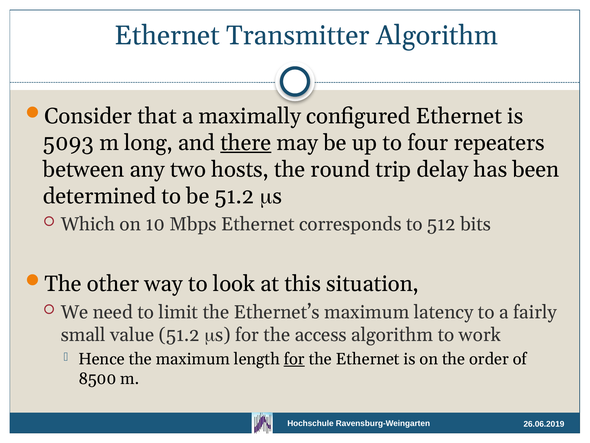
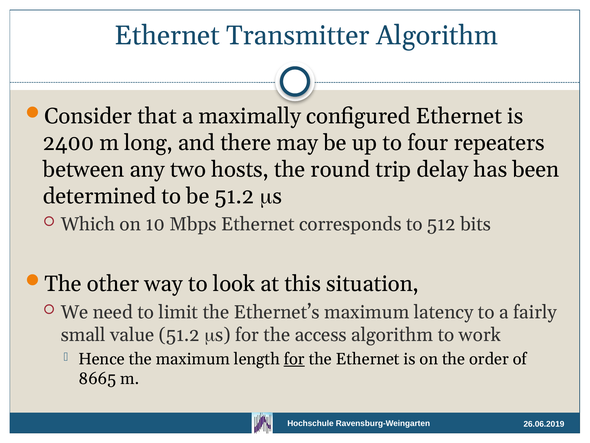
5093: 5093 -> 2400 (69, 143)
there underline: present -> none (246, 143)
8500: 8500 -> 8665 (97, 378)
